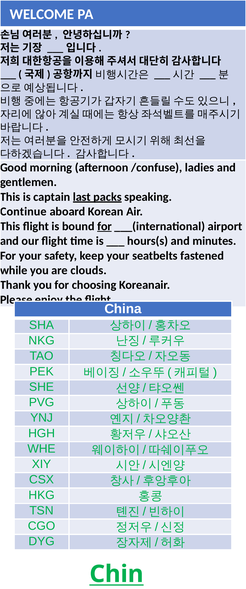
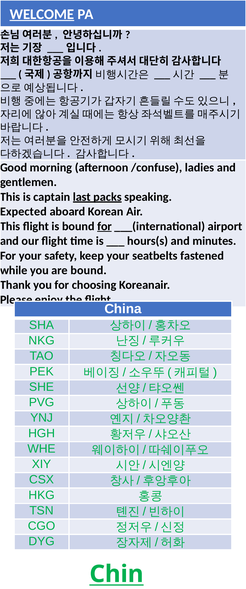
WELCOME underline: none -> present (42, 14)
Continue: Continue -> Expected (23, 211)
are clouds: clouds -> bound (89, 270)
